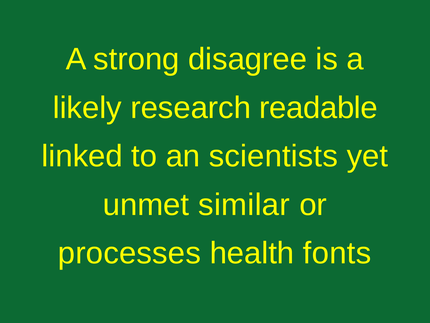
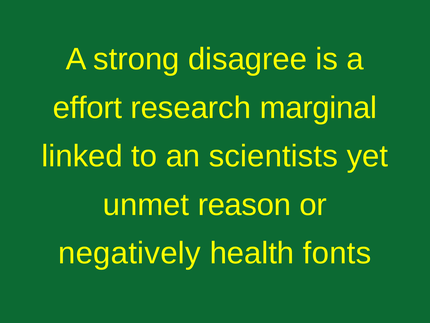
likely: likely -> effort (87, 108)
readable: readable -> marginal (318, 108)
similar: similar -> reason (244, 204)
processes: processes -> negatively (129, 253)
